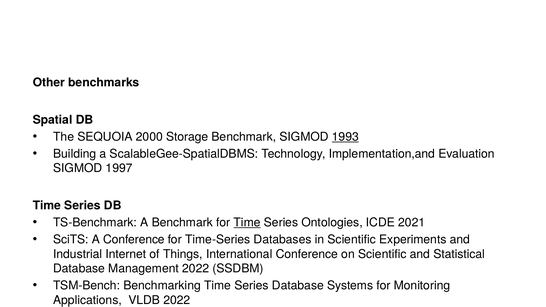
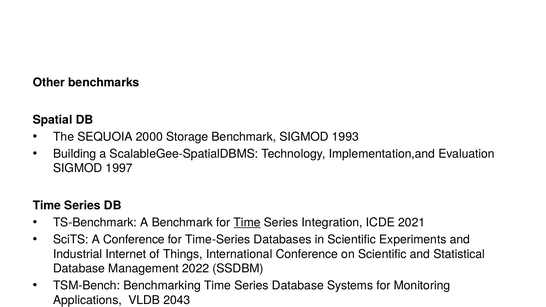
1993 underline: present -> none (345, 137)
Ontologies: Ontologies -> Integration (332, 223)
VLDB 2022: 2022 -> 2043 (177, 300)
